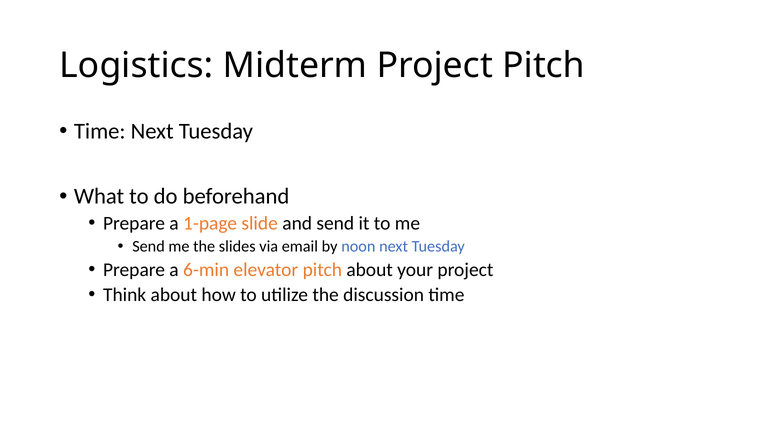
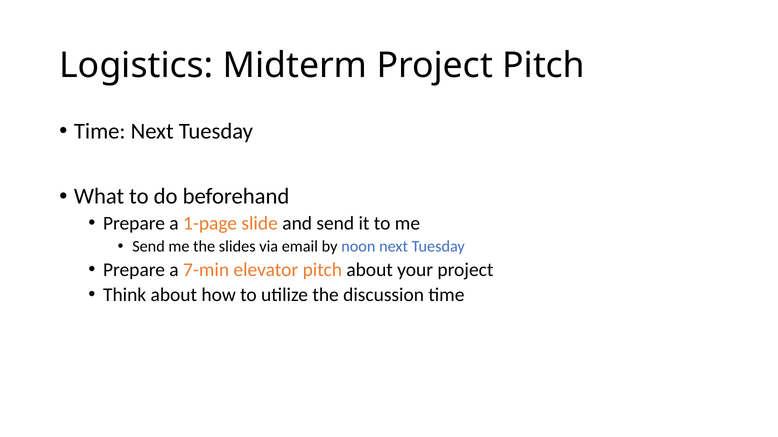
6-min: 6-min -> 7-min (206, 270)
